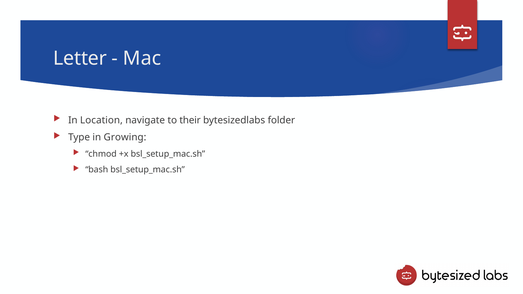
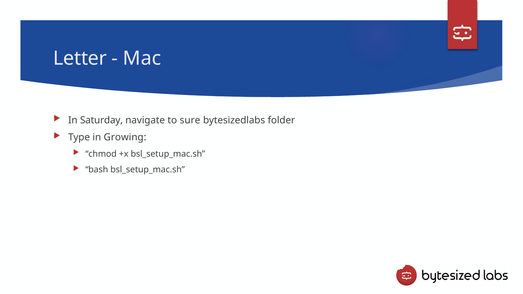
Location: Location -> Saturday (101, 120)
their: their -> sure (190, 120)
